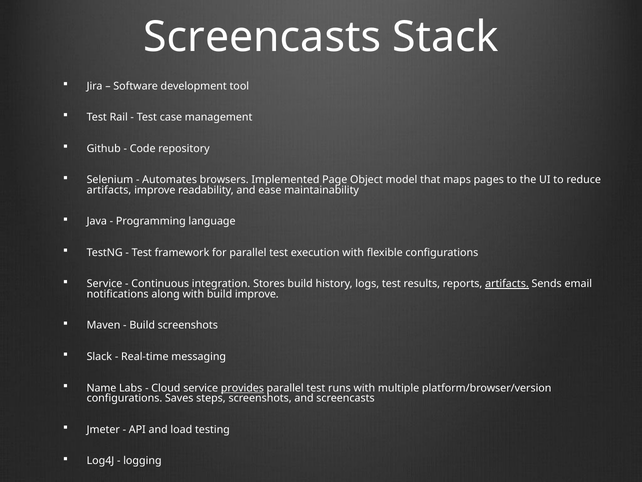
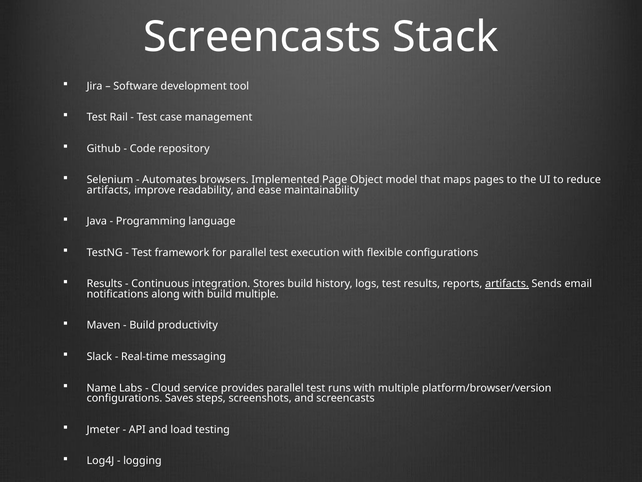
Service: Service -> Results (105, 284)
build improve: improve -> multiple (257, 294)
Build screenshots: screenshots -> productivity (188, 325)
provides underline: present -> none (242, 388)
